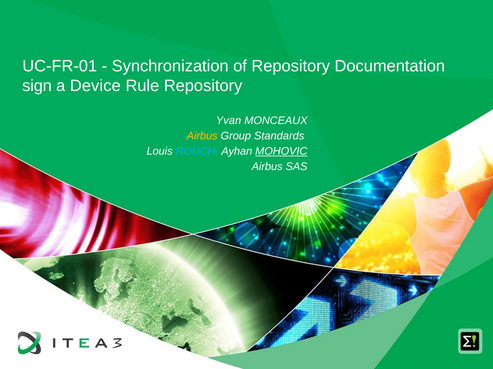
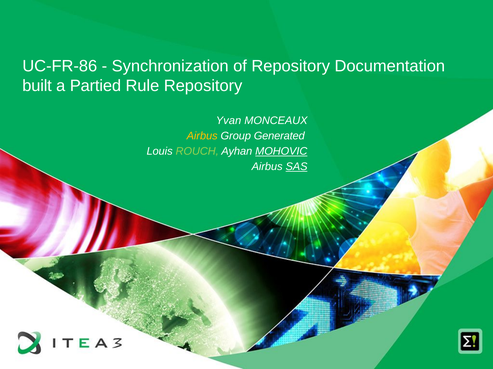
UC-FR-01: UC-FR-01 -> UC-FR-86 (60, 66)
sign: sign -> built (37, 86)
Device: Device -> Partied (95, 86)
Standards: Standards -> Generated (279, 136)
ROUCH colour: light blue -> light green (197, 152)
SAS underline: none -> present (297, 167)
